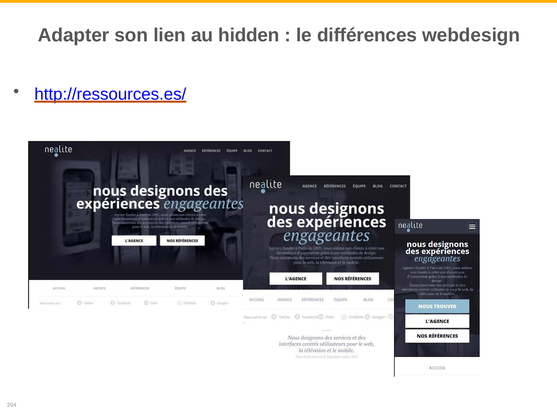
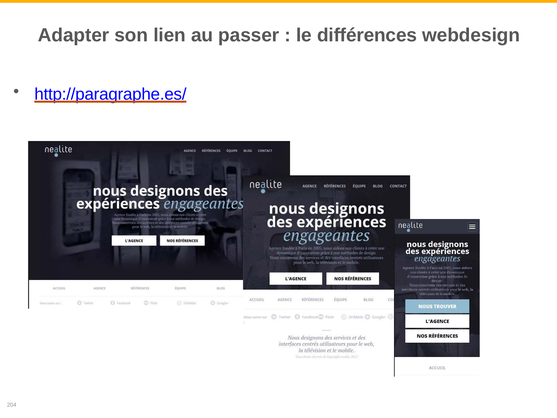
hidden: hidden -> passer (249, 35)
http://ressources.es/: http://ressources.es/ -> http://paragraphe.es/ (110, 94)
